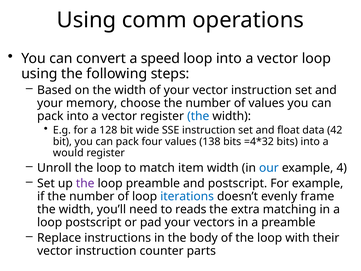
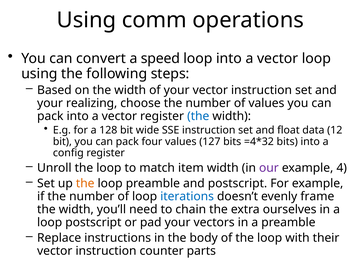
memory: memory -> realizing (92, 103)
42: 42 -> 12 (335, 130)
138: 138 -> 127 (210, 141)
would: would -> config (68, 153)
our colour: blue -> purple (269, 168)
the colour: purple -> orange (85, 183)
reads: reads -> chain (191, 209)
matching: matching -> ourselves (290, 209)
